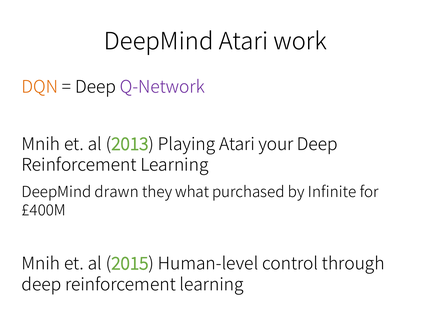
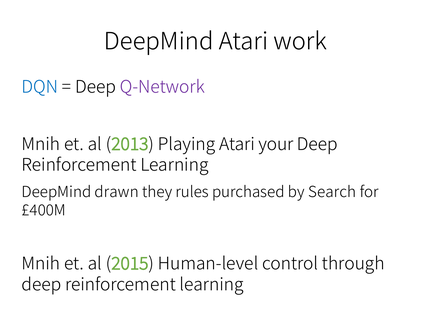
DQN colour: orange -> blue (40, 87)
what: what -> rules (192, 192)
Infinite: Infinite -> Search (332, 192)
